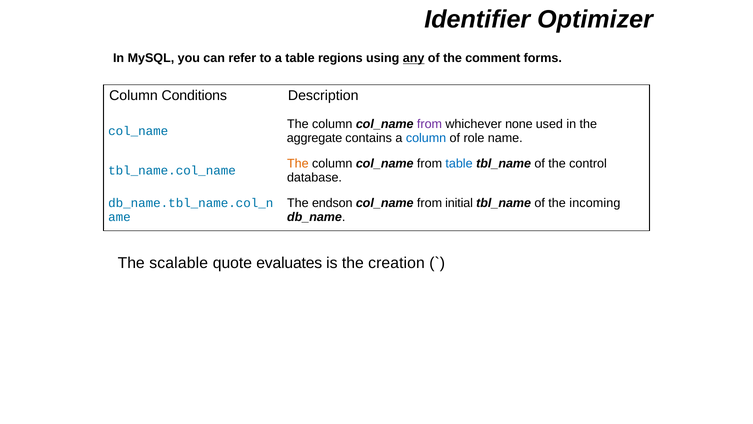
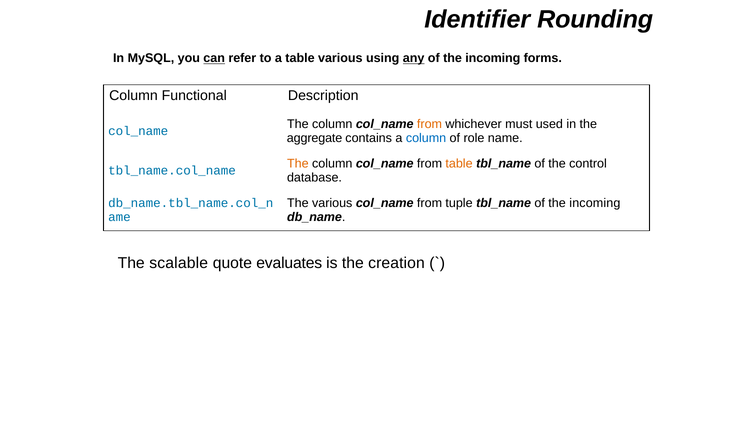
Optimizer: Optimizer -> Rounding (595, 20)
can underline: none -> present (214, 58)
table regions: regions -> various (340, 58)
comment: comment -> incoming (493, 58)
Conditions: Conditions -> Functional (194, 96)
from colour: purple -> orange (430, 124)
none: none -> must (519, 124)
table colour: blue -> orange (459, 163)
The endson: endson -> various (332, 203)
initial: initial -> tuple (459, 203)
